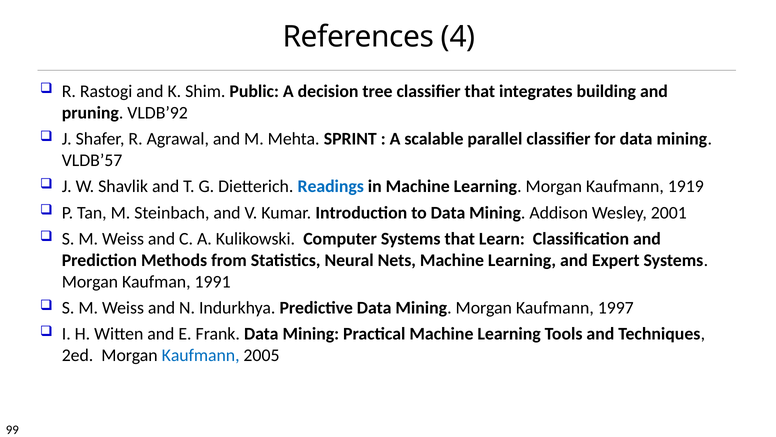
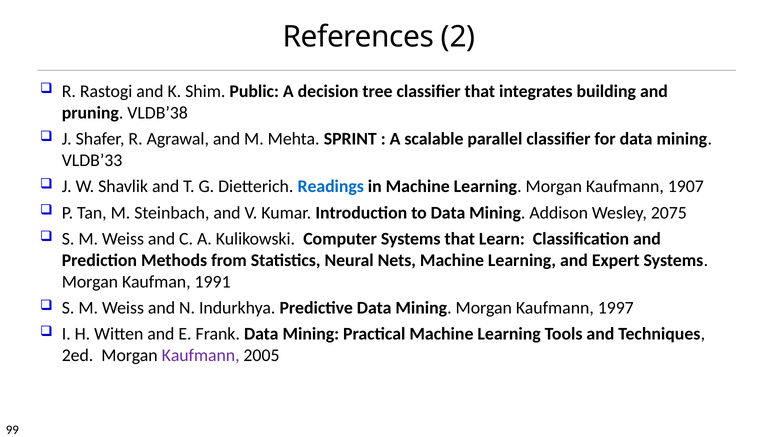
4: 4 -> 2 (458, 37)
VLDB’92: VLDB’92 -> VLDB’38 (158, 113)
VLDB’57: VLDB’57 -> VLDB’33 (92, 160)
1919: 1919 -> 1907 (686, 186)
2001: 2001 -> 2075 (669, 212)
Kaufmann colour: blue -> purple (201, 355)
